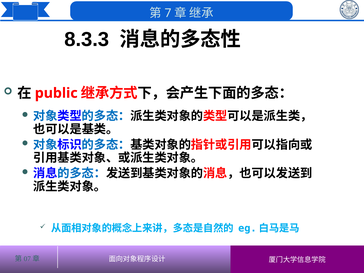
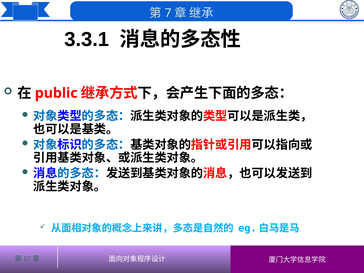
8.3.3: 8.3.3 -> 3.3.1 (87, 39)
